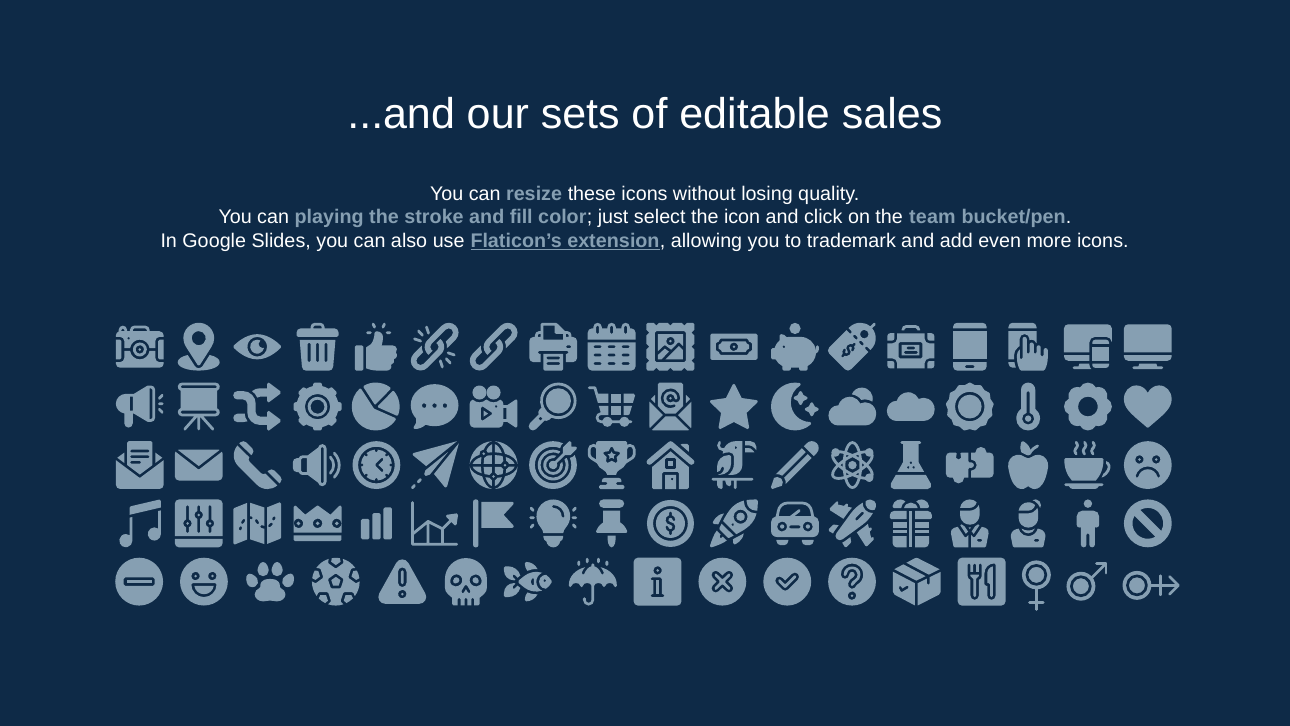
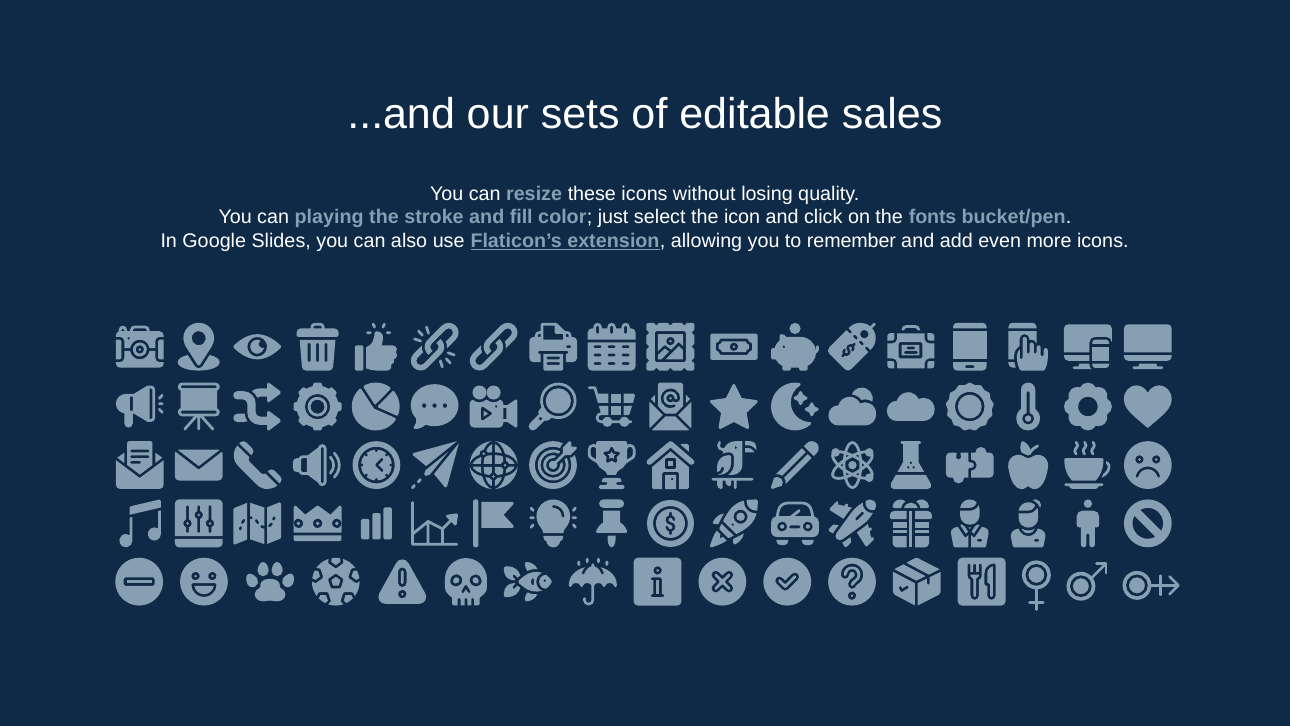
team: team -> fonts (933, 217)
trademark: trademark -> remember (851, 241)
